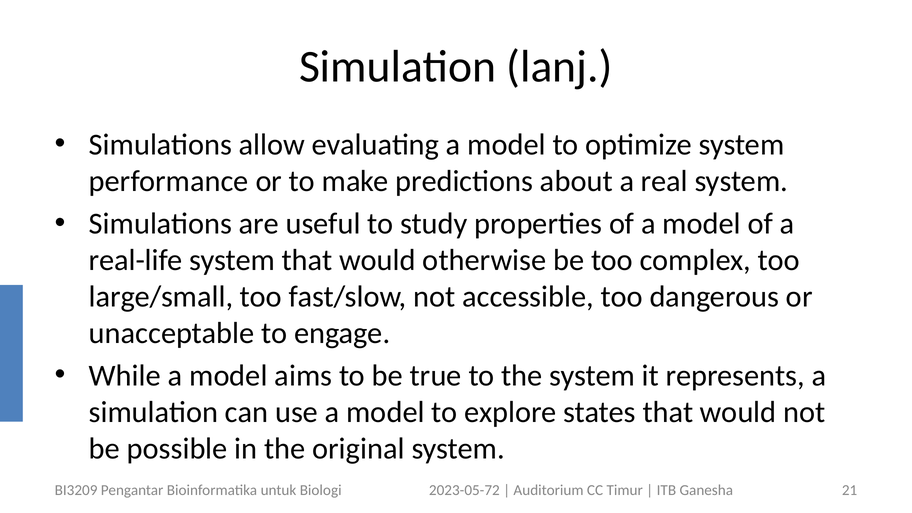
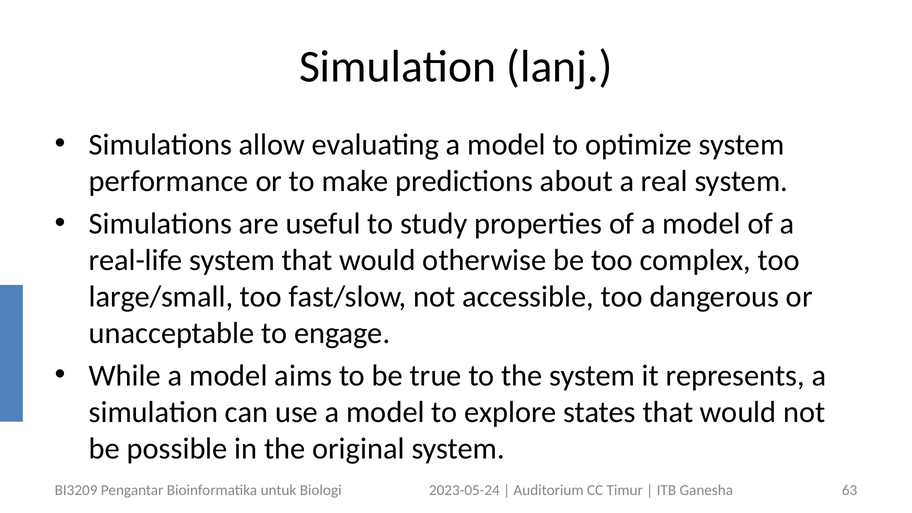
2023-05-72: 2023-05-72 -> 2023-05-24 (464, 490)
21: 21 -> 63 (850, 490)
